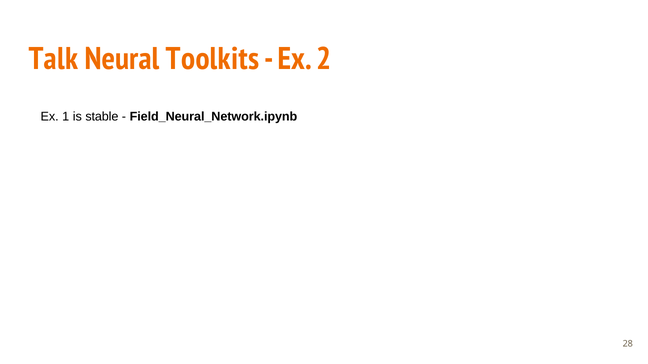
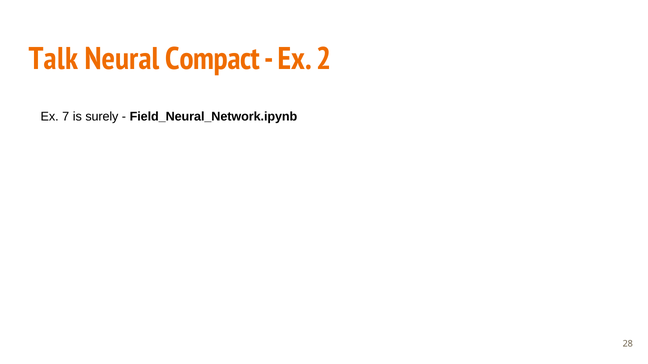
Toolkits: Toolkits -> Compact (213, 59)
1: 1 -> 7 (66, 117)
stable: stable -> surely (102, 117)
